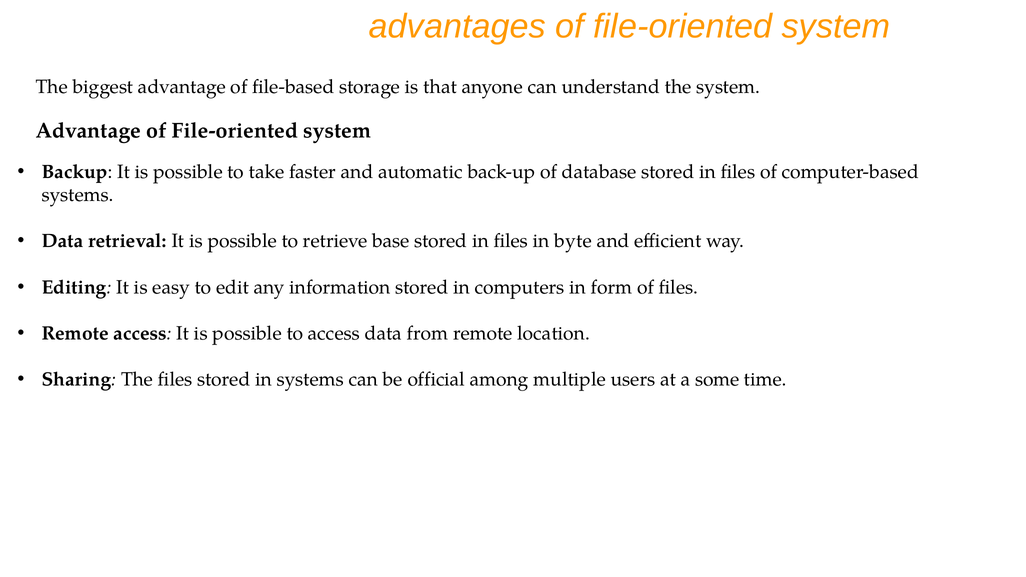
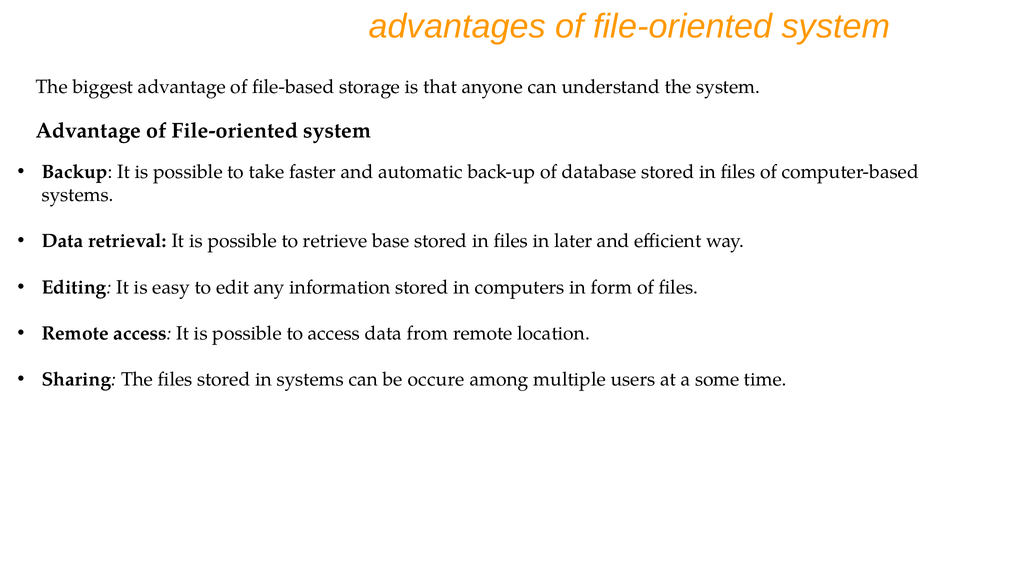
byte: byte -> later (573, 241)
official: official -> occure (436, 380)
